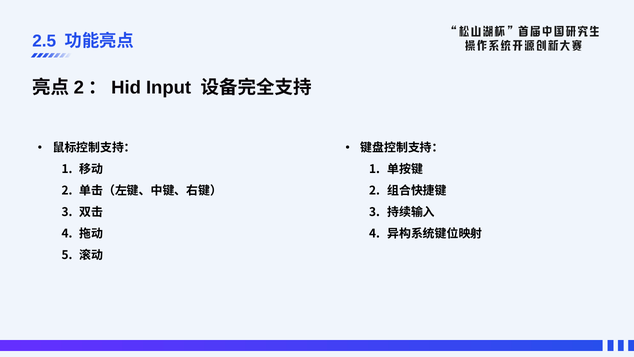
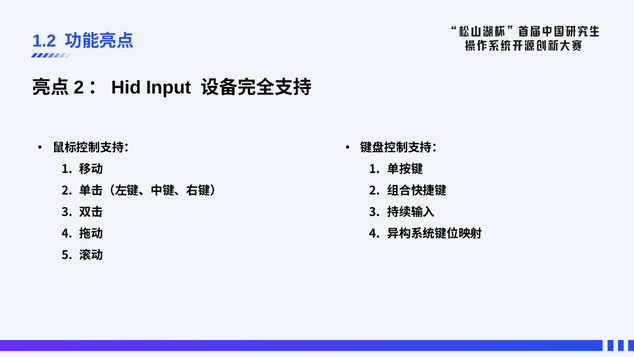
2.5: 2.5 -> 1.2 (44, 41)
